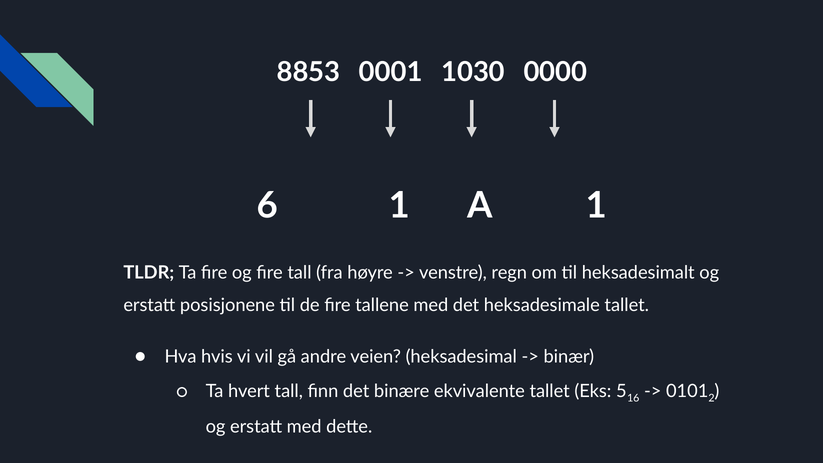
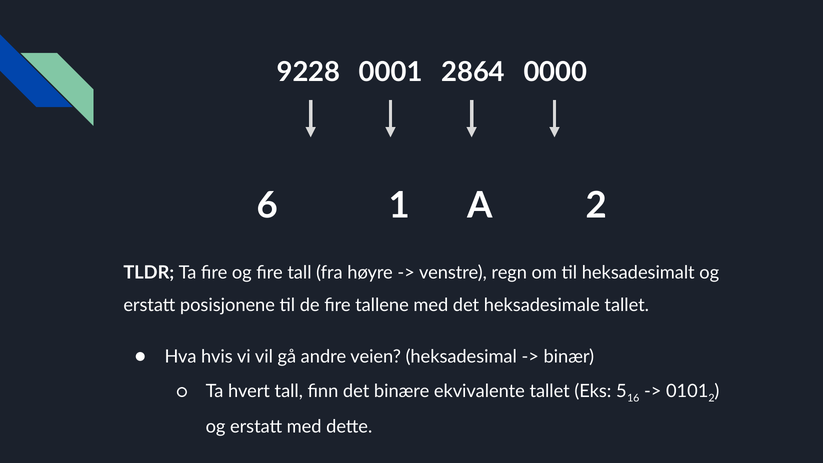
8853: 8853 -> 9228 (308, 72)
1030: 1030 -> 2864 (473, 72)
A 1: 1 -> 2 (597, 206)
